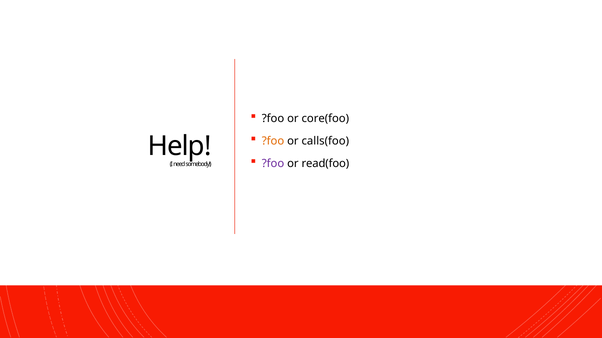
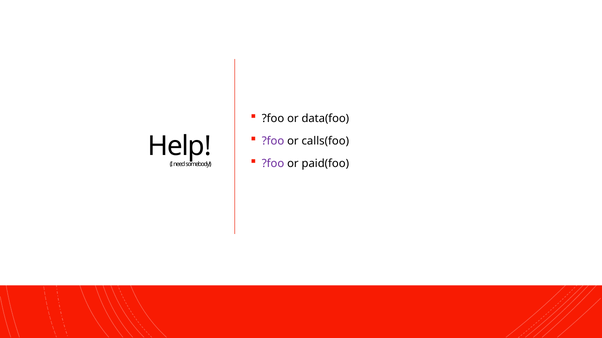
core(foo: core(foo -> data(foo (325, 119)
?foo colour: orange -> purple (273, 141)
read(foo: read(foo -> paid(foo (325, 164)
